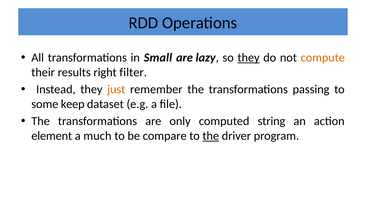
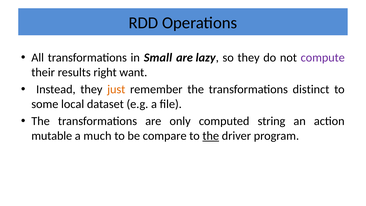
they underline: present -> none (249, 58)
compute colour: orange -> purple (323, 58)
filter: filter -> want (133, 72)
passing: passing -> distinct (311, 89)
keep: keep -> local (73, 104)
element: element -> mutable (52, 136)
